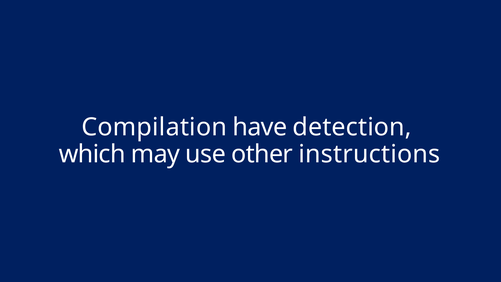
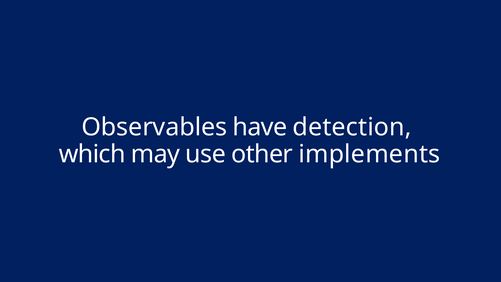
Compilation: Compilation -> Observables (154, 127)
instructions: instructions -> implements (369, 154)
